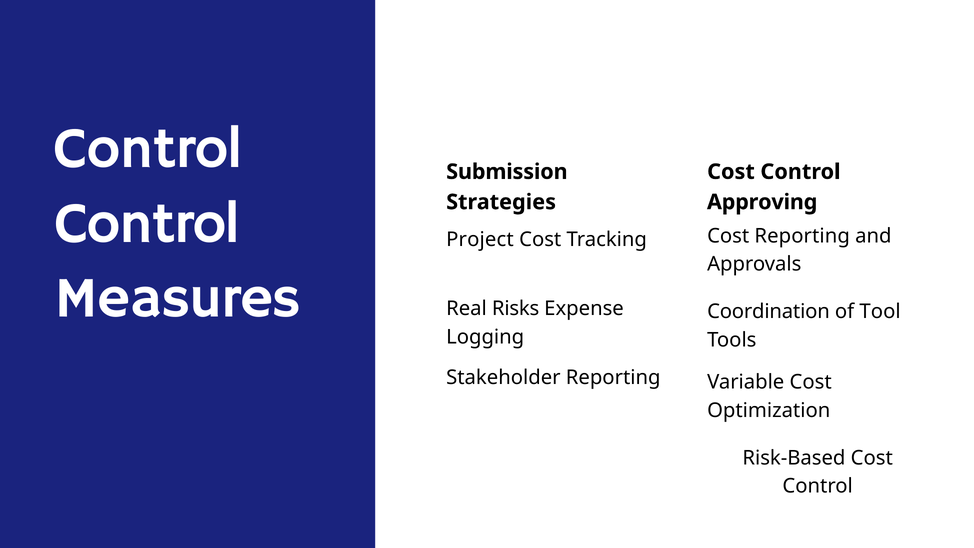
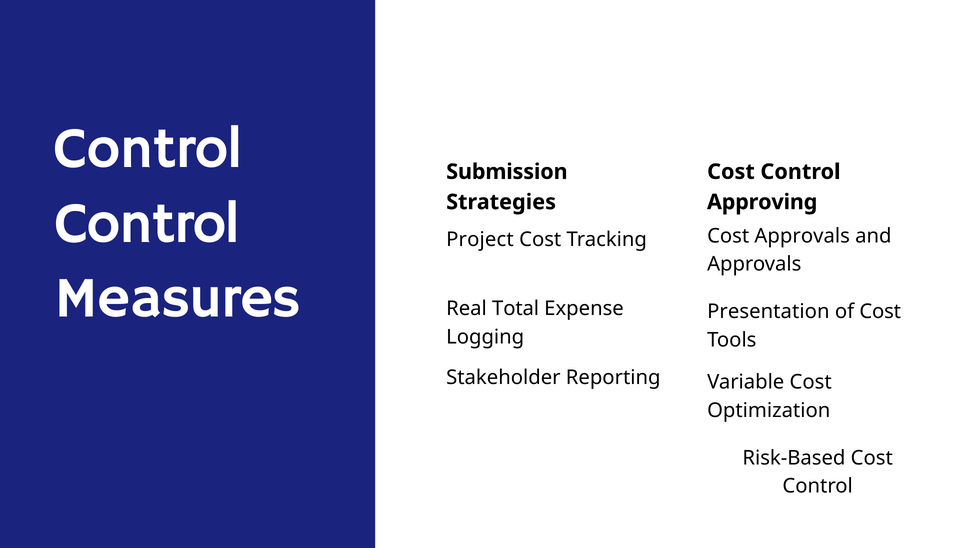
Cost Reporting: Reporting -> Approvals (802, 236)
Risks: Risks -> Total (516, 308)
Coordination: Coordination -> Presentation (768, 312)
of Tool: Tool -> Cost (880, 312)
